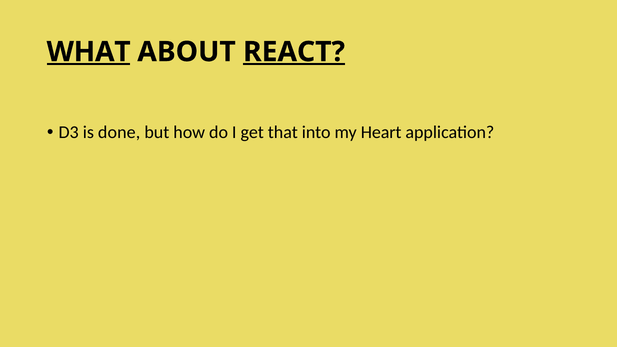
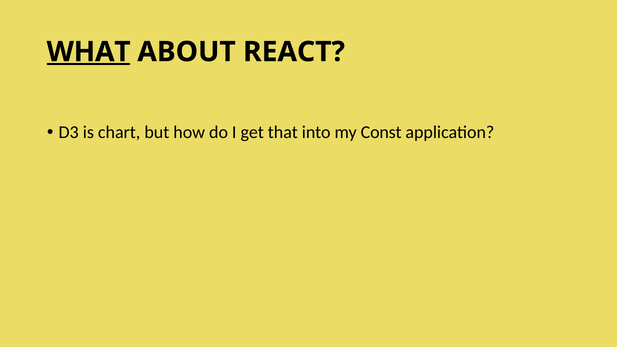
REACT underline: present -> none (294, 52)
done: done -> chart (119, 132)
Heart: Heart -> Const (381, 132)
